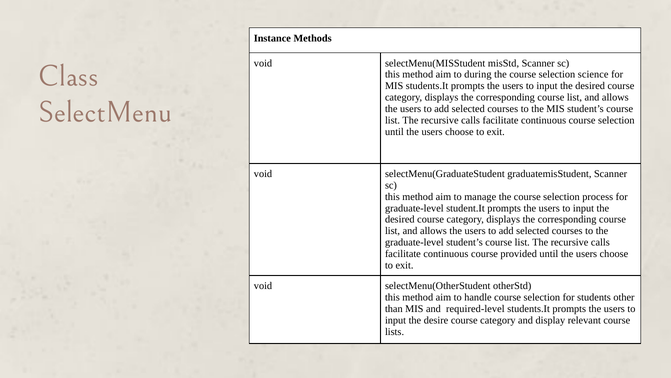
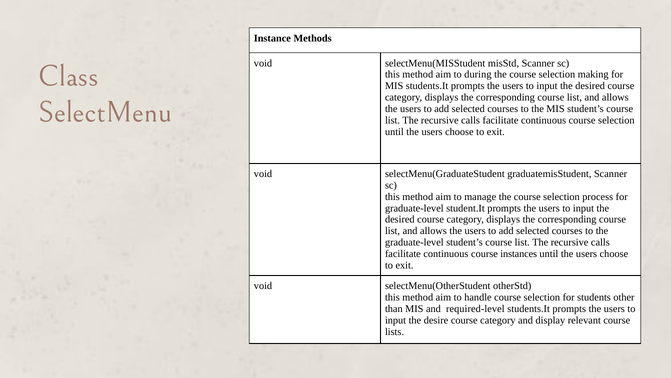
science: science -> making (593, 74)
provided: provided -> instances (519, 254)
